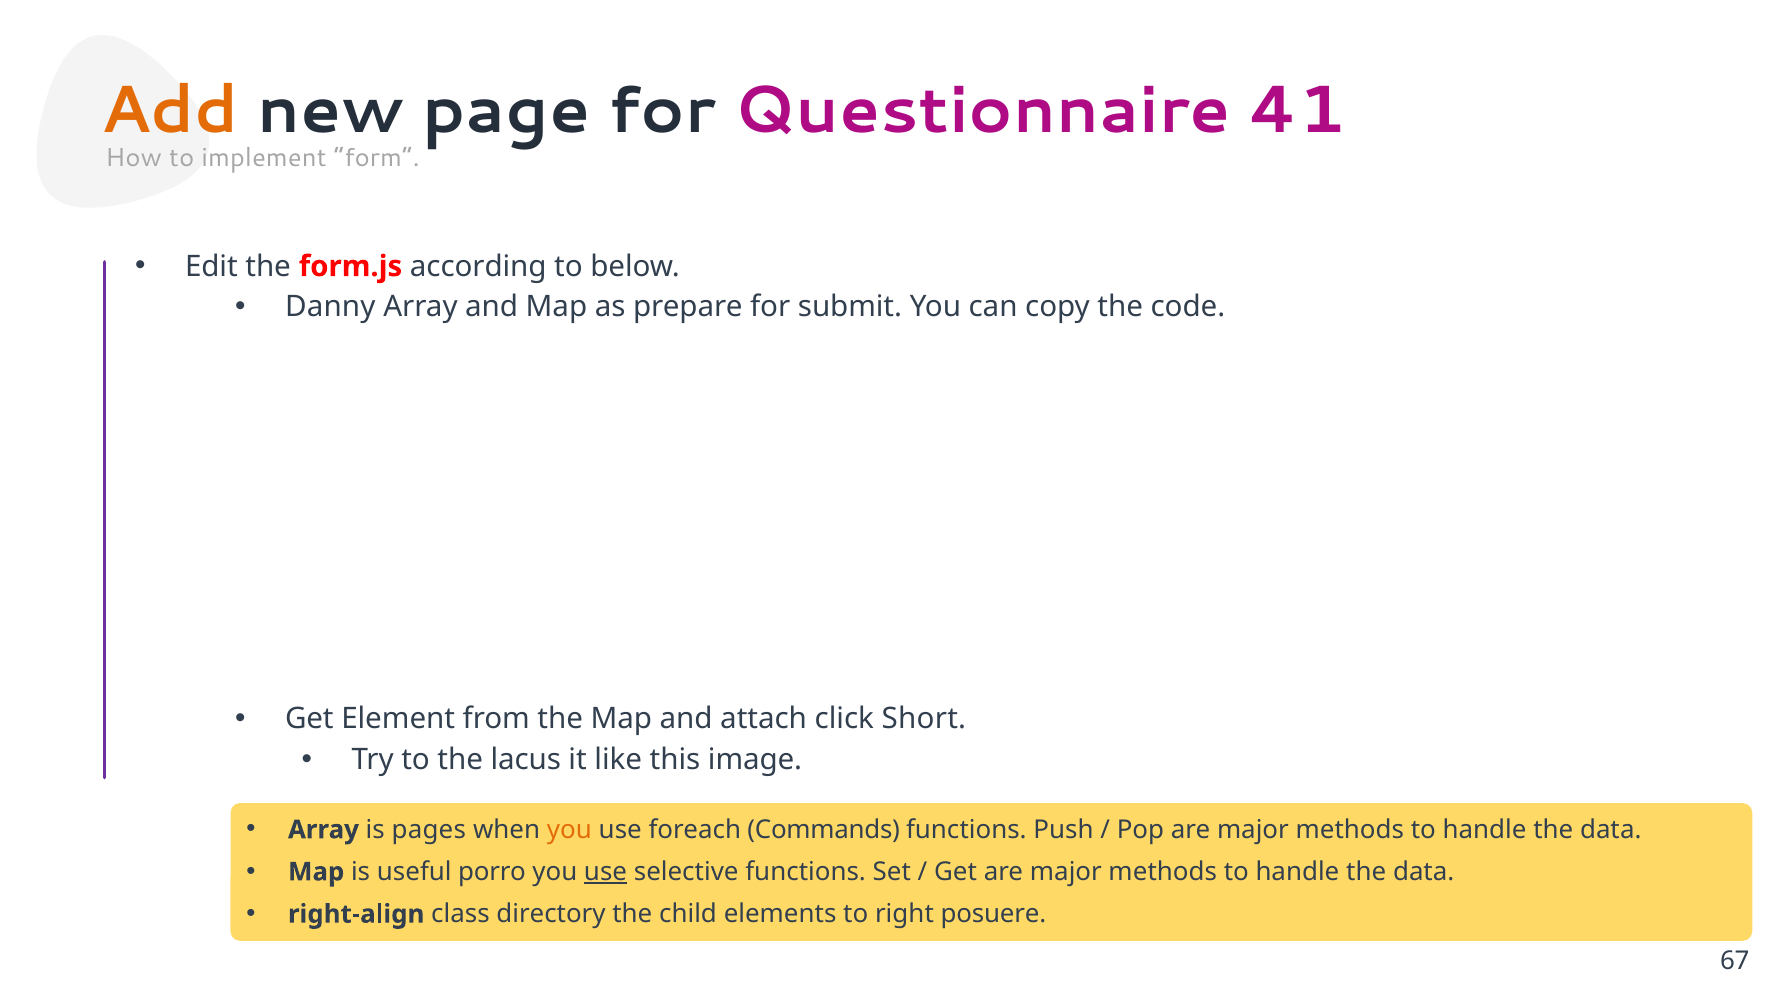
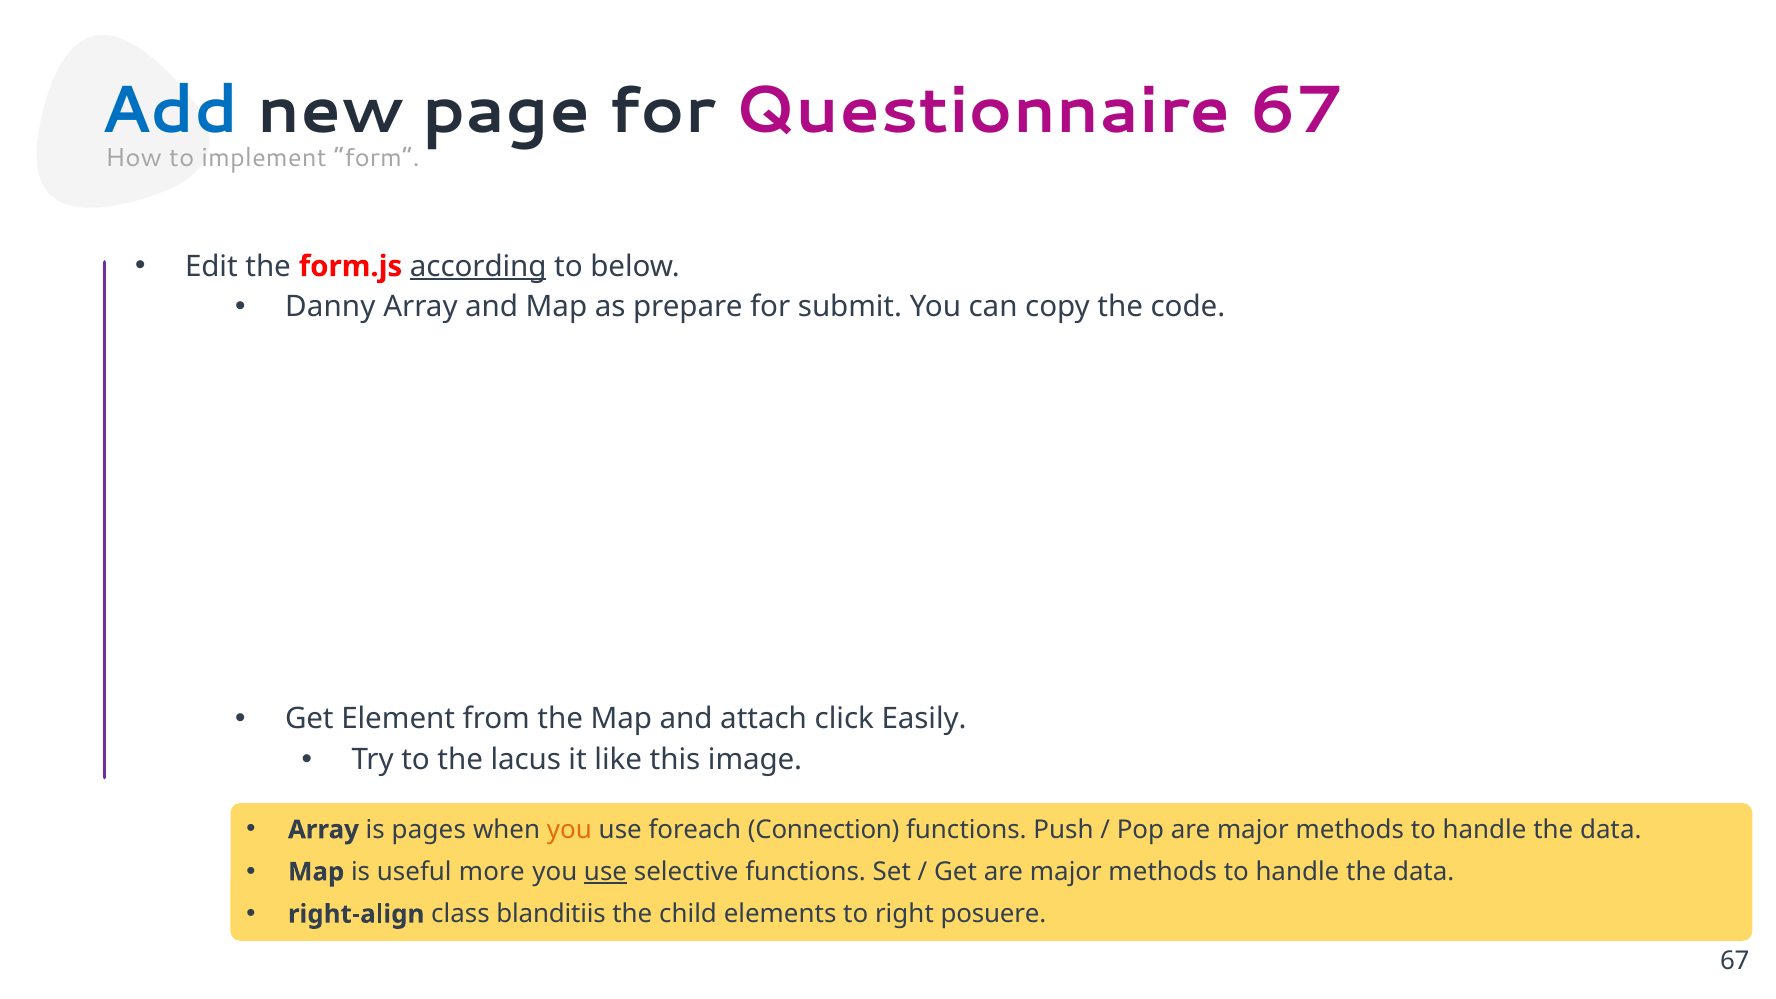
Add colour: orange -> blue (170, 111)
Questionnaire 41: 41 -> 67 (1297, 111)
according underline: none -> present (478, 266)
Short: Short -> Easily (924, 719)
Commands: Commands -> Connection (824, 830)
porro: porro -> more (492, 872)
directory: directory -> blanditiis (551, 914)
